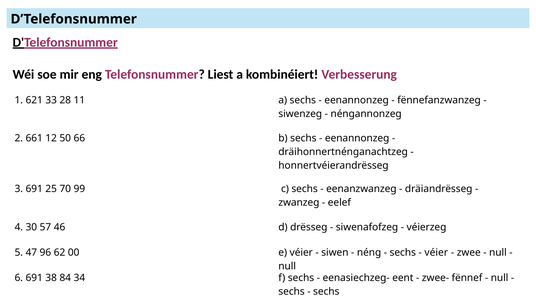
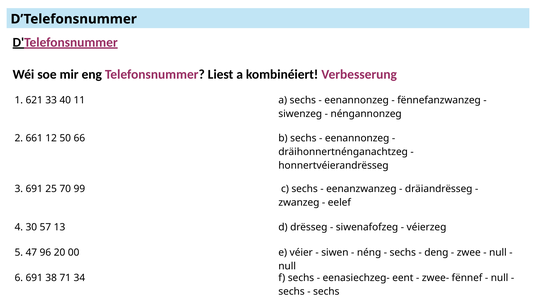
28: 28 -> 40 (65, 100)
46: 46 -> 13 (60, 227)
62: 62 -> 20 (60, 253)
véier: véier -> deng (436, 253)
84: 84 -> 71 (65, 278)
